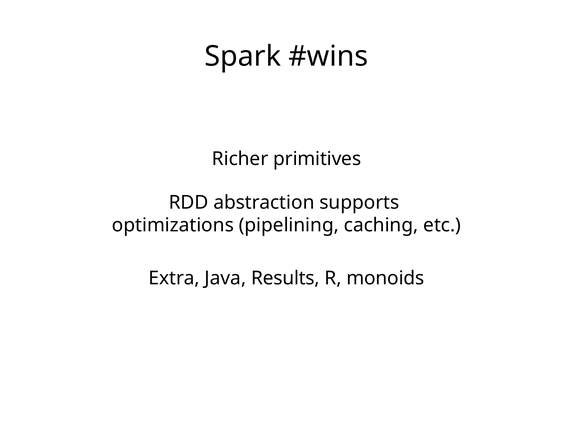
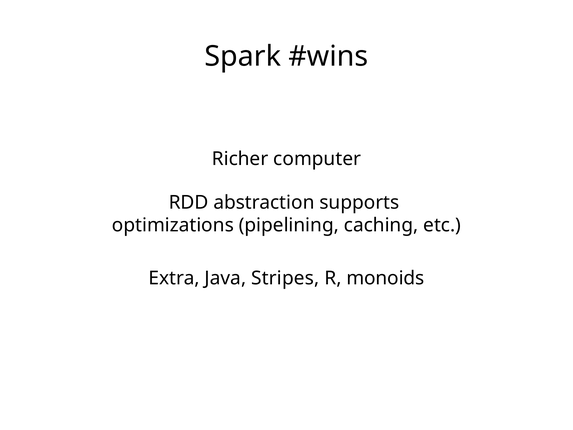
primitives: primitives -> computer (317, 159)
Results: Results -> Stripes (285, 278)
